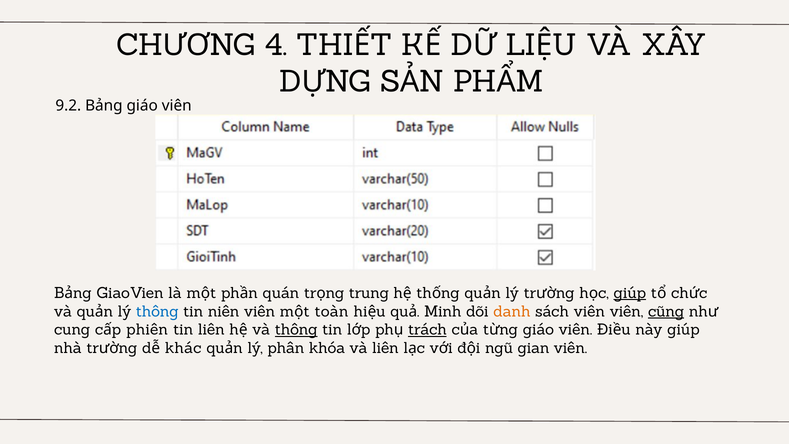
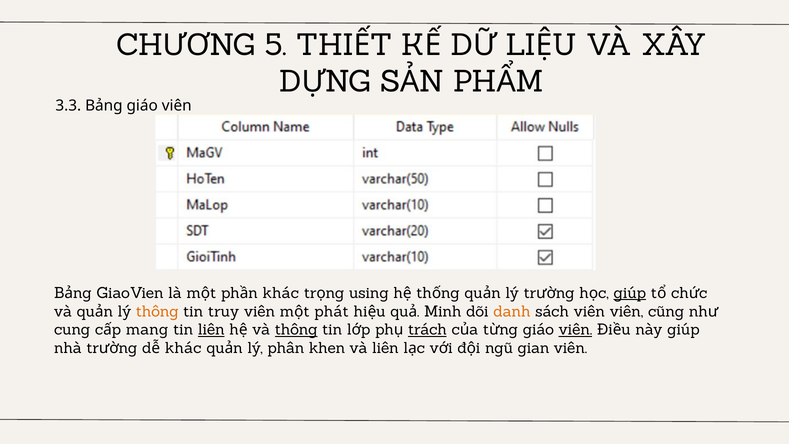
4: 4 -> 5 (276, 45)
9.2: 9.2 -> 3.3 (68, 106)
quán: quán -> khác (281, 293)
trung: trung -> using (369, 293)
thông colour: blue -> orange (157, 311)
niên: niên -> truy (224, 311)
toàn: toàn -> phát (331, 311)
cũng underline: present -> none (666, 311)
phiên: phiên -> mang (147, 330)
liên underline: none -> present (211, 330)
viên underline: none -> present (575, 330)
khóa: khóa -> khen (327, 348)
